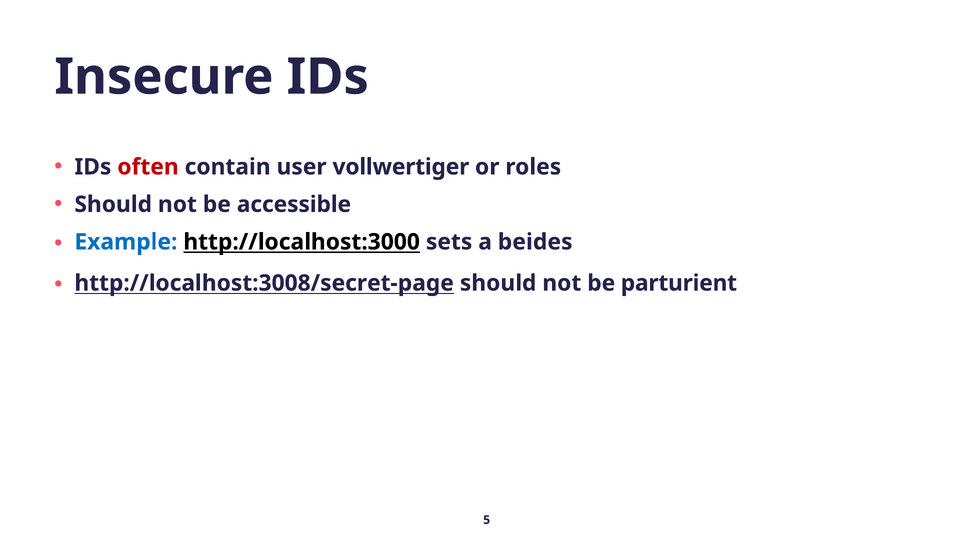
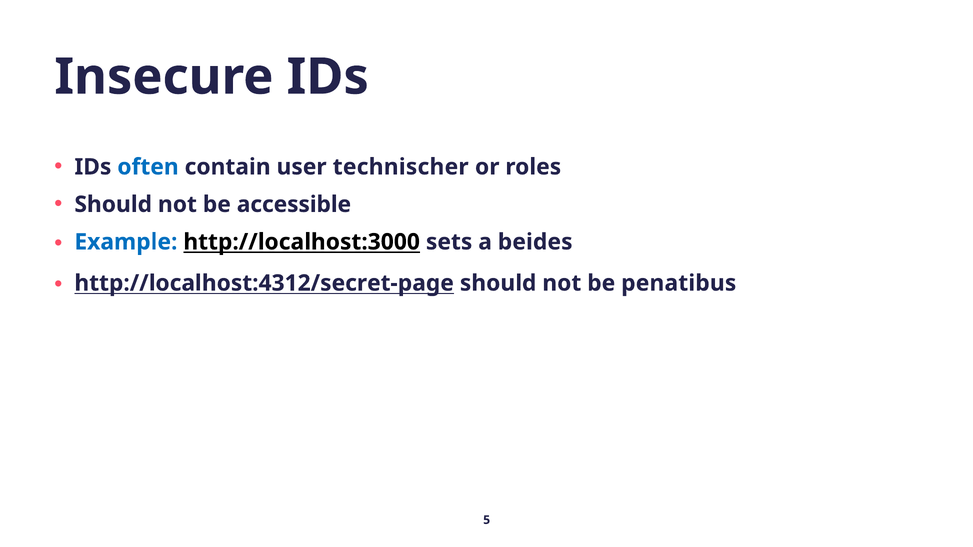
often colour: red -> blue (148, 167)
vollwertiger: vollwertiger -> technischer (401, 167)
http://localhost:3008/secret-page: http://localhost:3008/secret-page -> http://localhost:4312/secret-page (264, 283)
parturient: parturient -> penatibus (679, 283)
